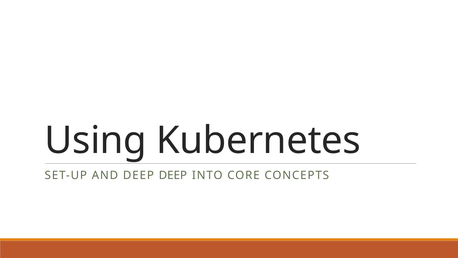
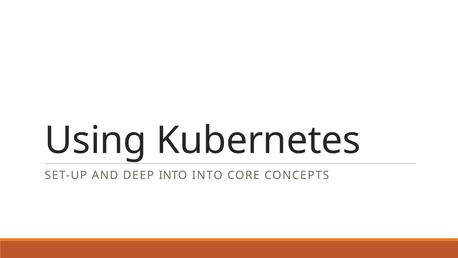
DEEP DEEP: DEEP -> INTO (173, 175)
